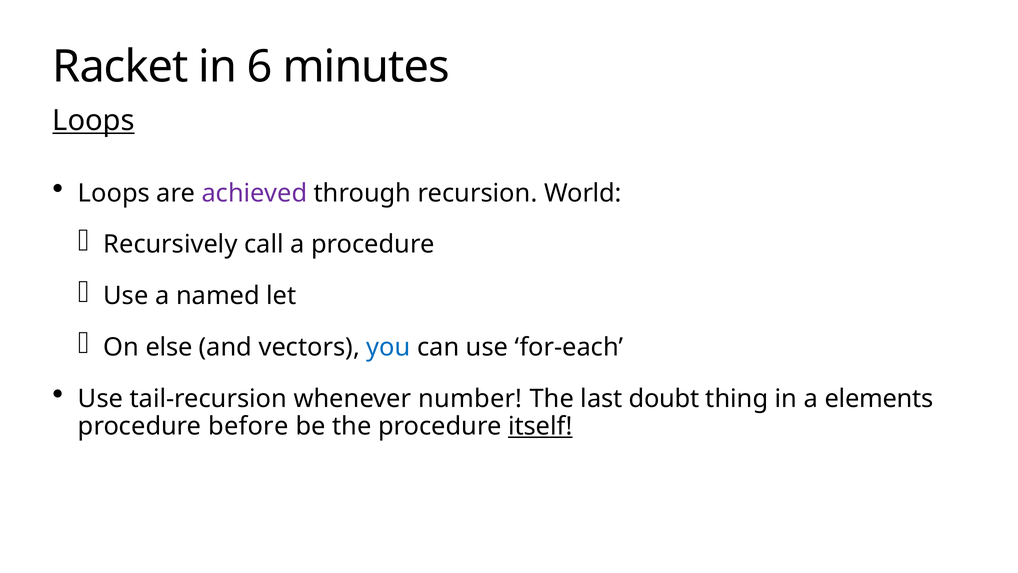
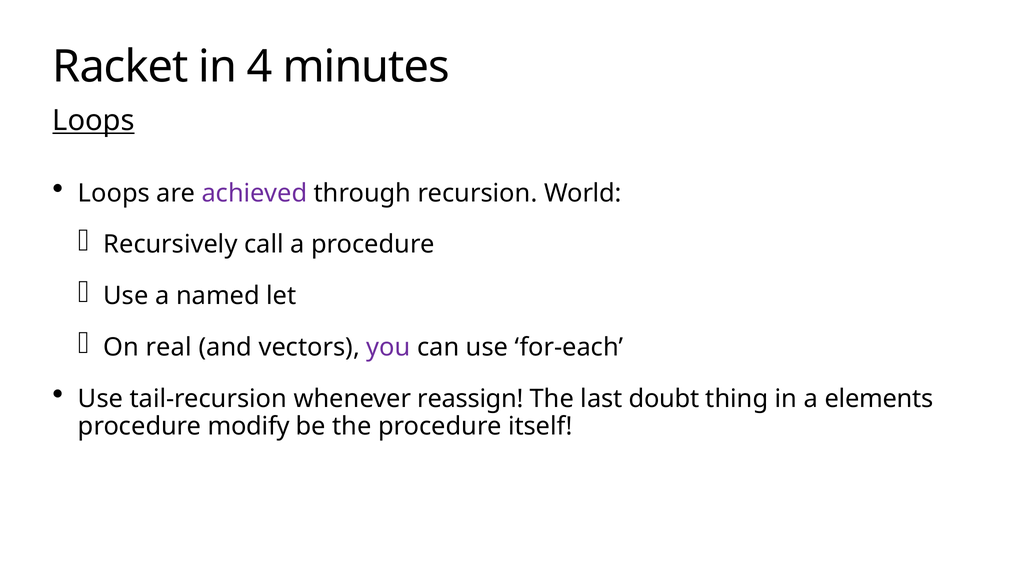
6: 6 -> 4 (260, 67)
else: else -> real (169, 347)
you colour: blue -> purple (389, 347)
number: number -> reassign (471, 398)
before: before -> modify (249, 426)
itself underline: present -> none (540, 426)
